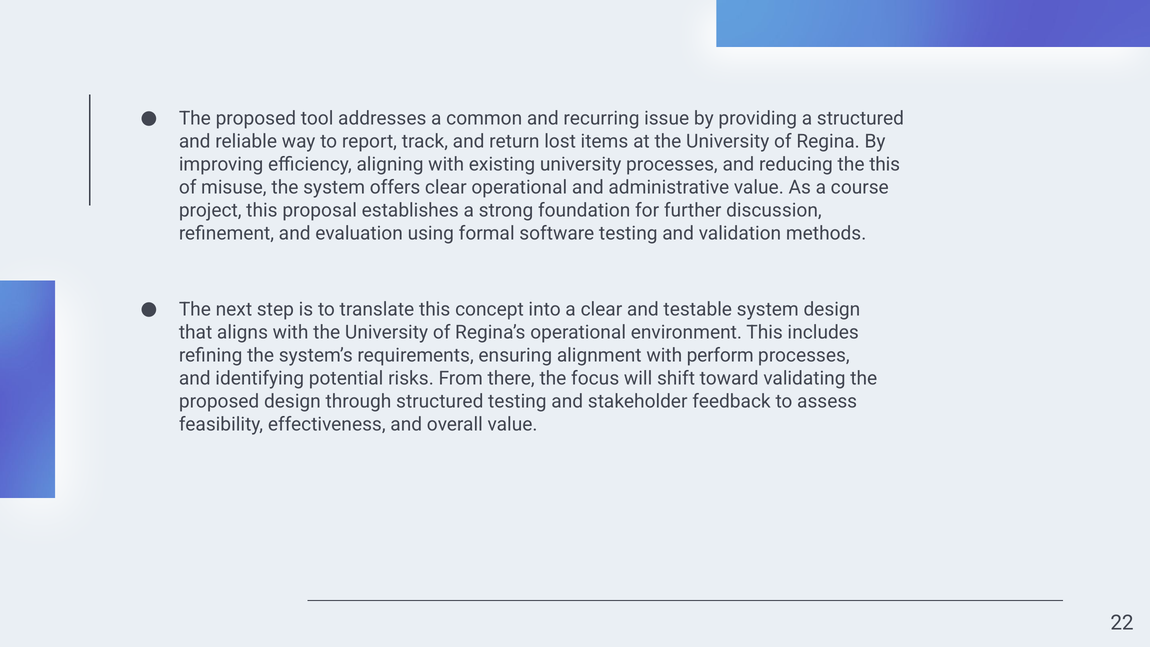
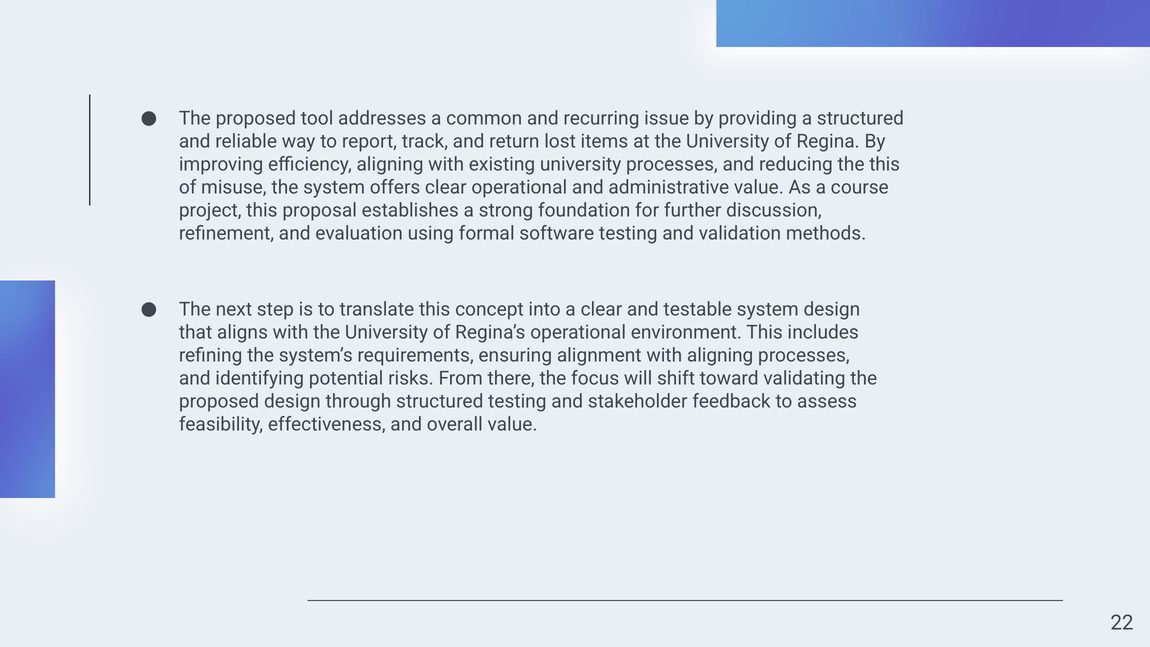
with perform: perform -> aligning (720, 355)
